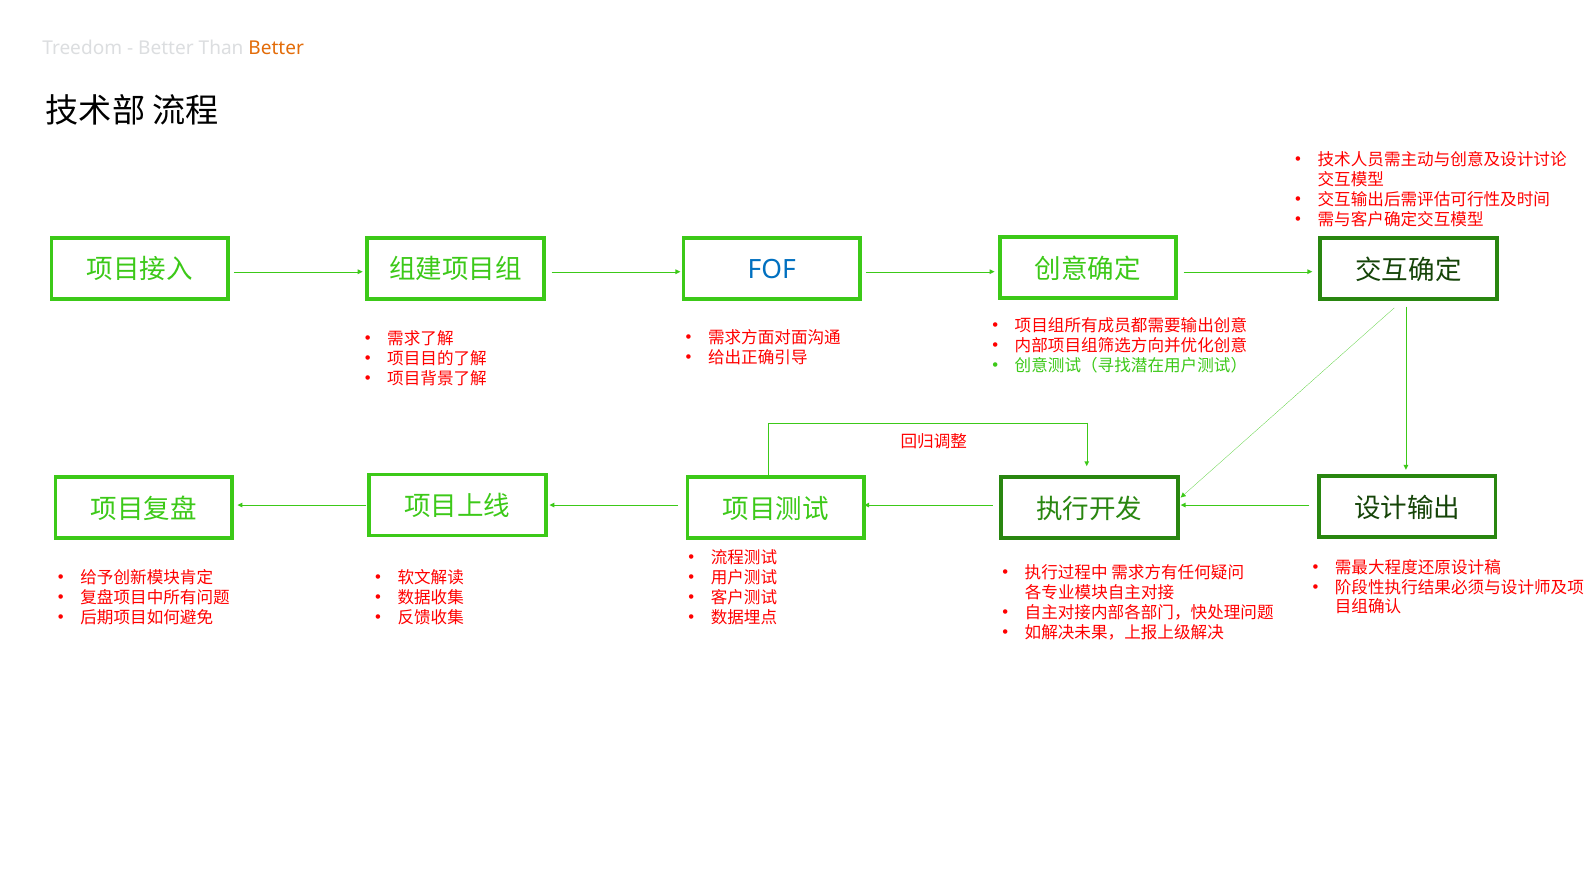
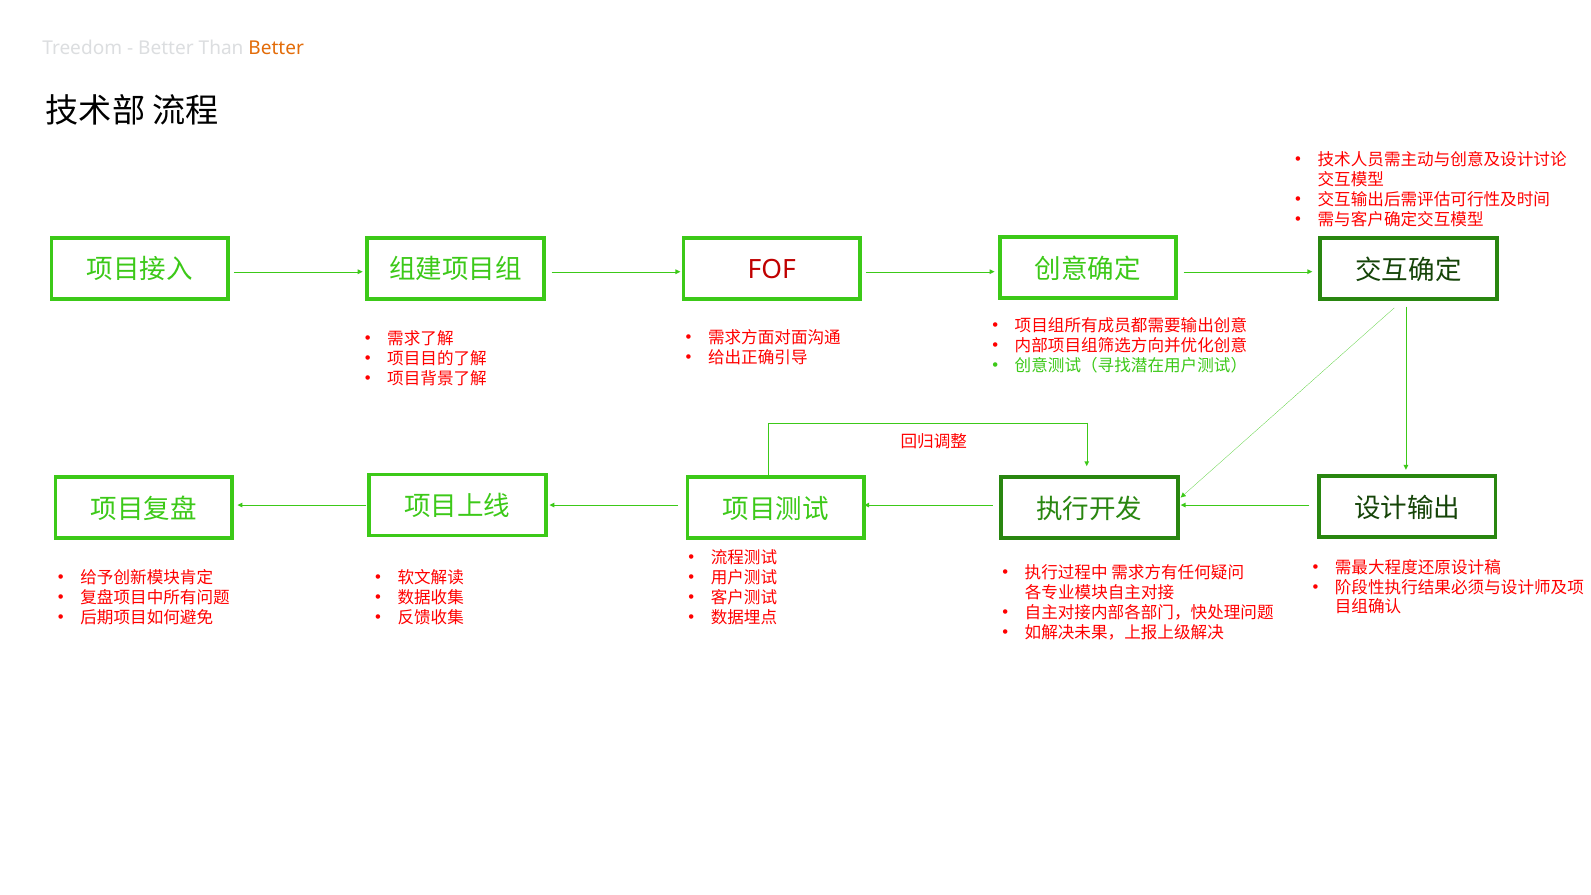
FOF colour: blue -> red (772, 270)
